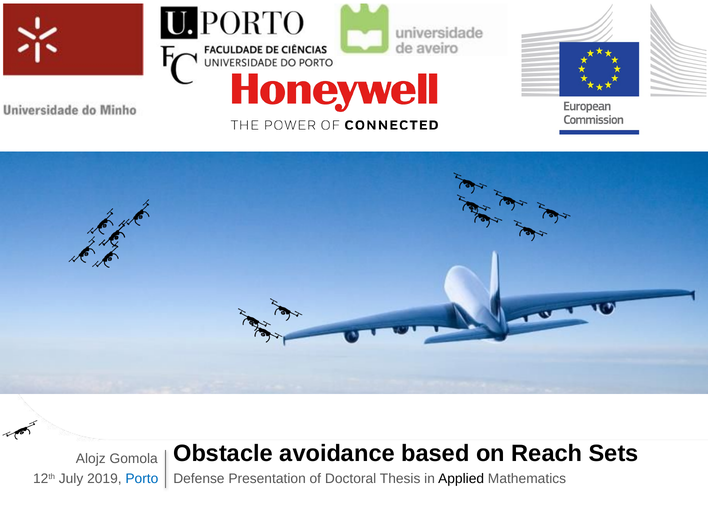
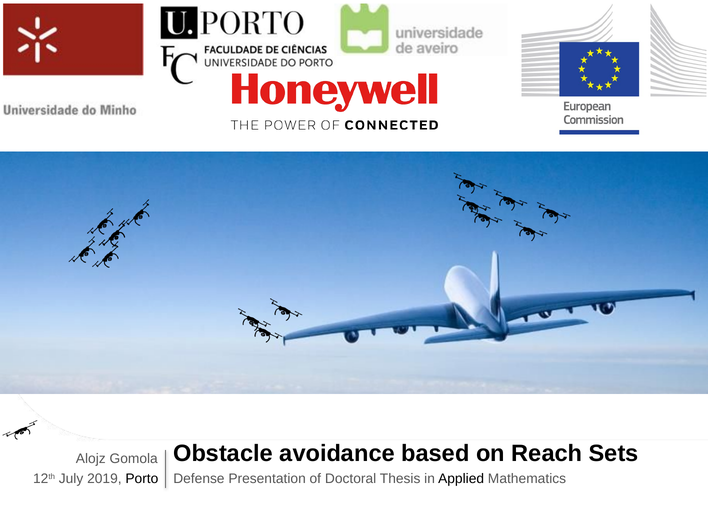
Porto colour: blue -> black (142, 479)
